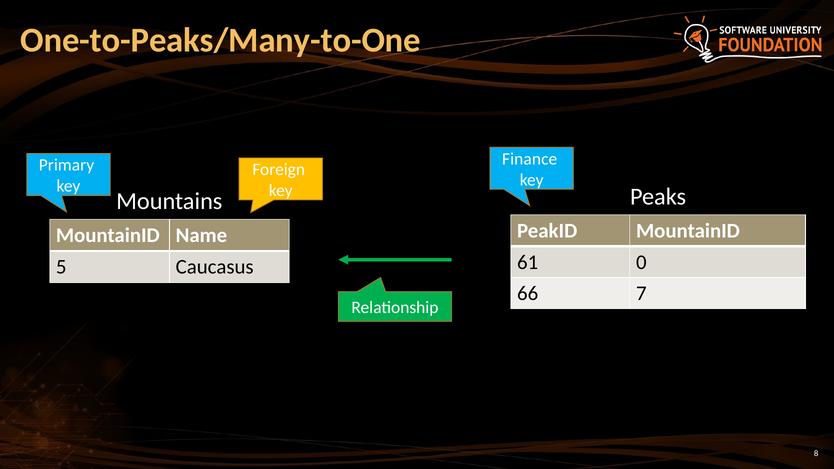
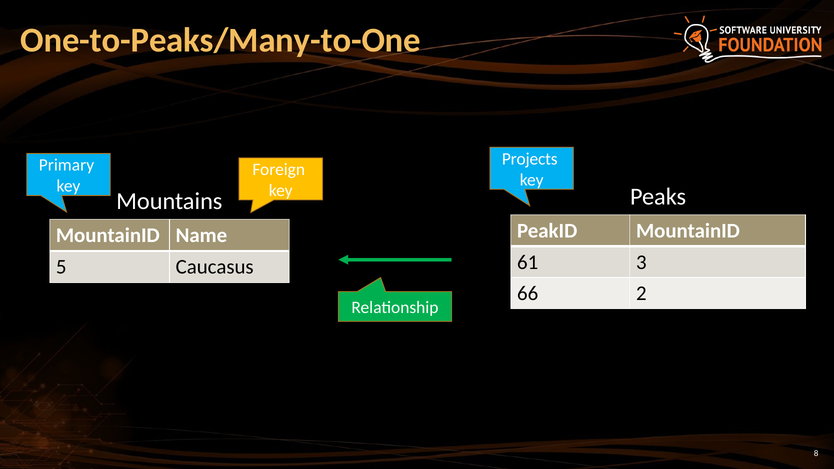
Finance: Finance -> Projects (530, 159)
0: 0 -> 3 (641, 262)
7: 7 -> 2 (641, 294)
